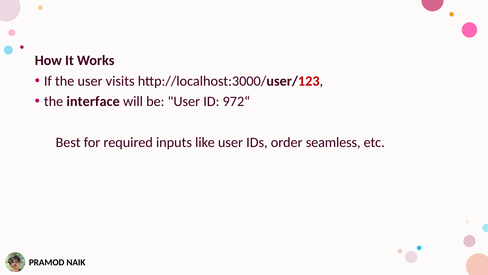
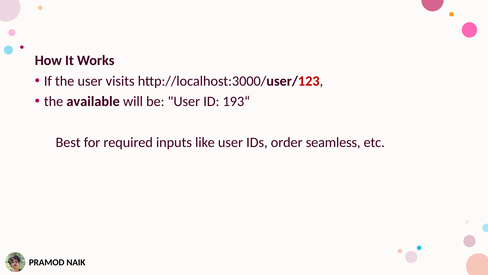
interface: interface -> available (93, 101)
972“: 972“ -> 193“ (236, 101)
